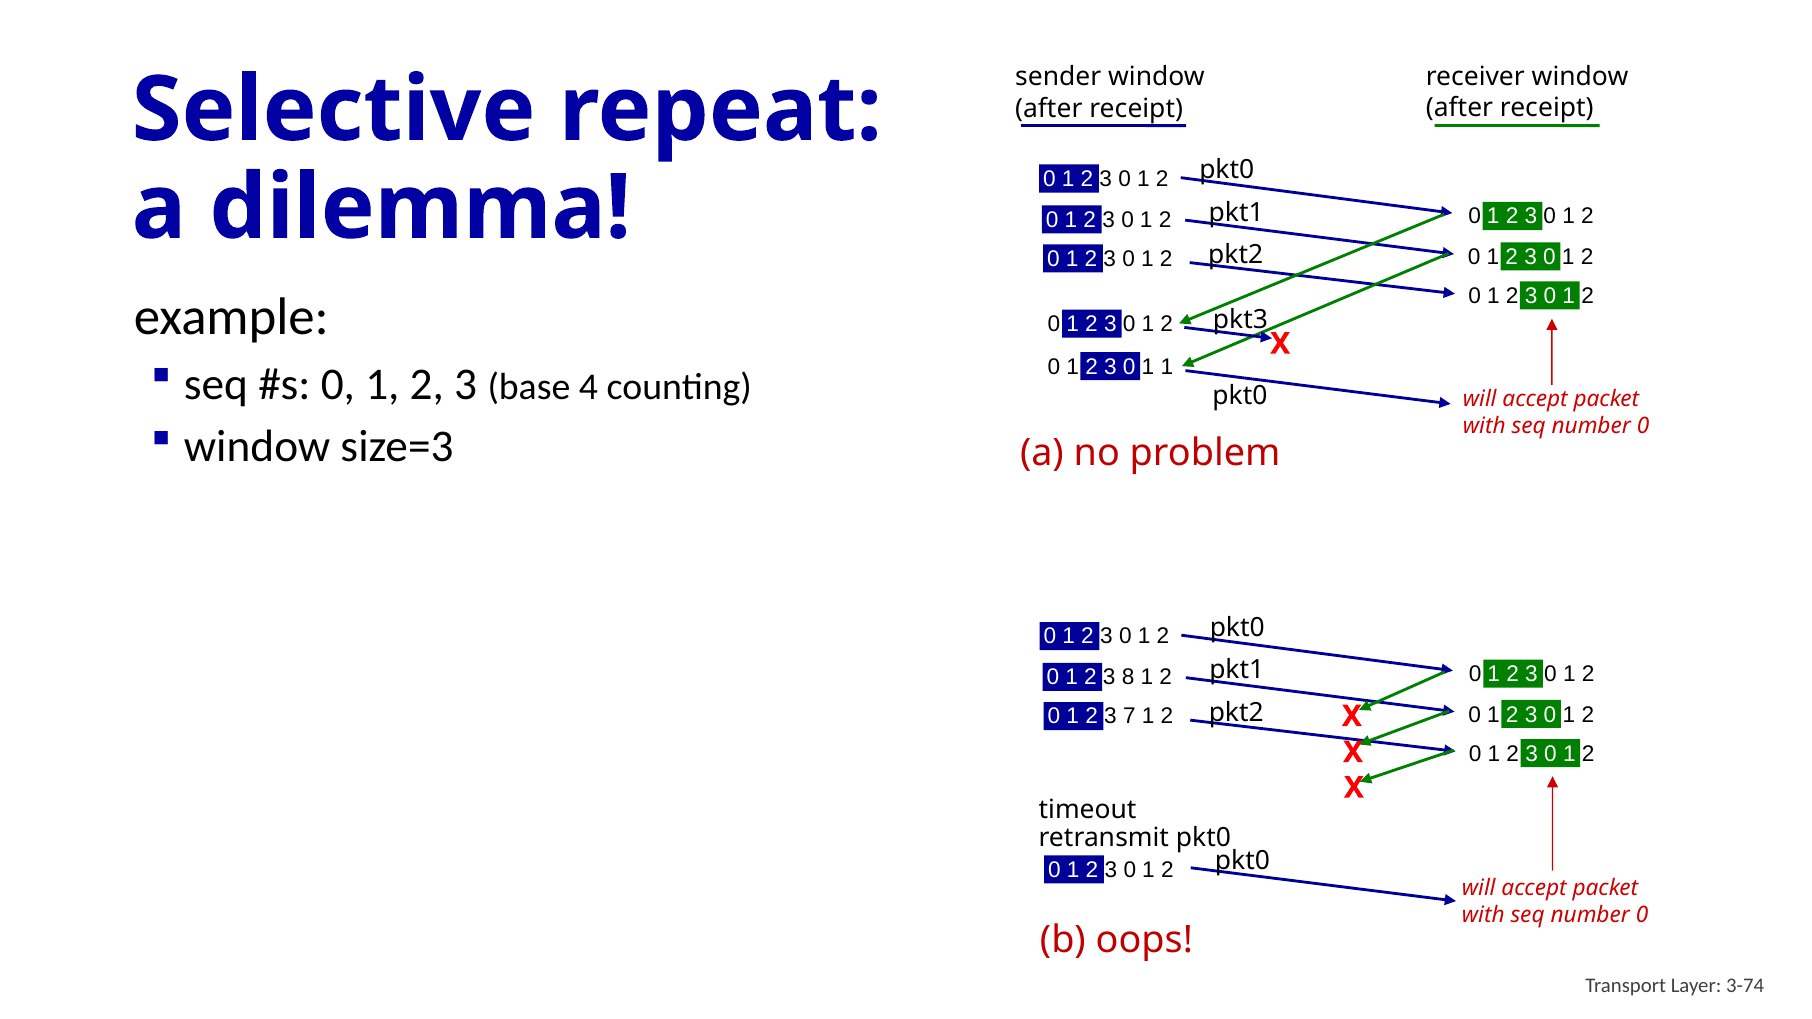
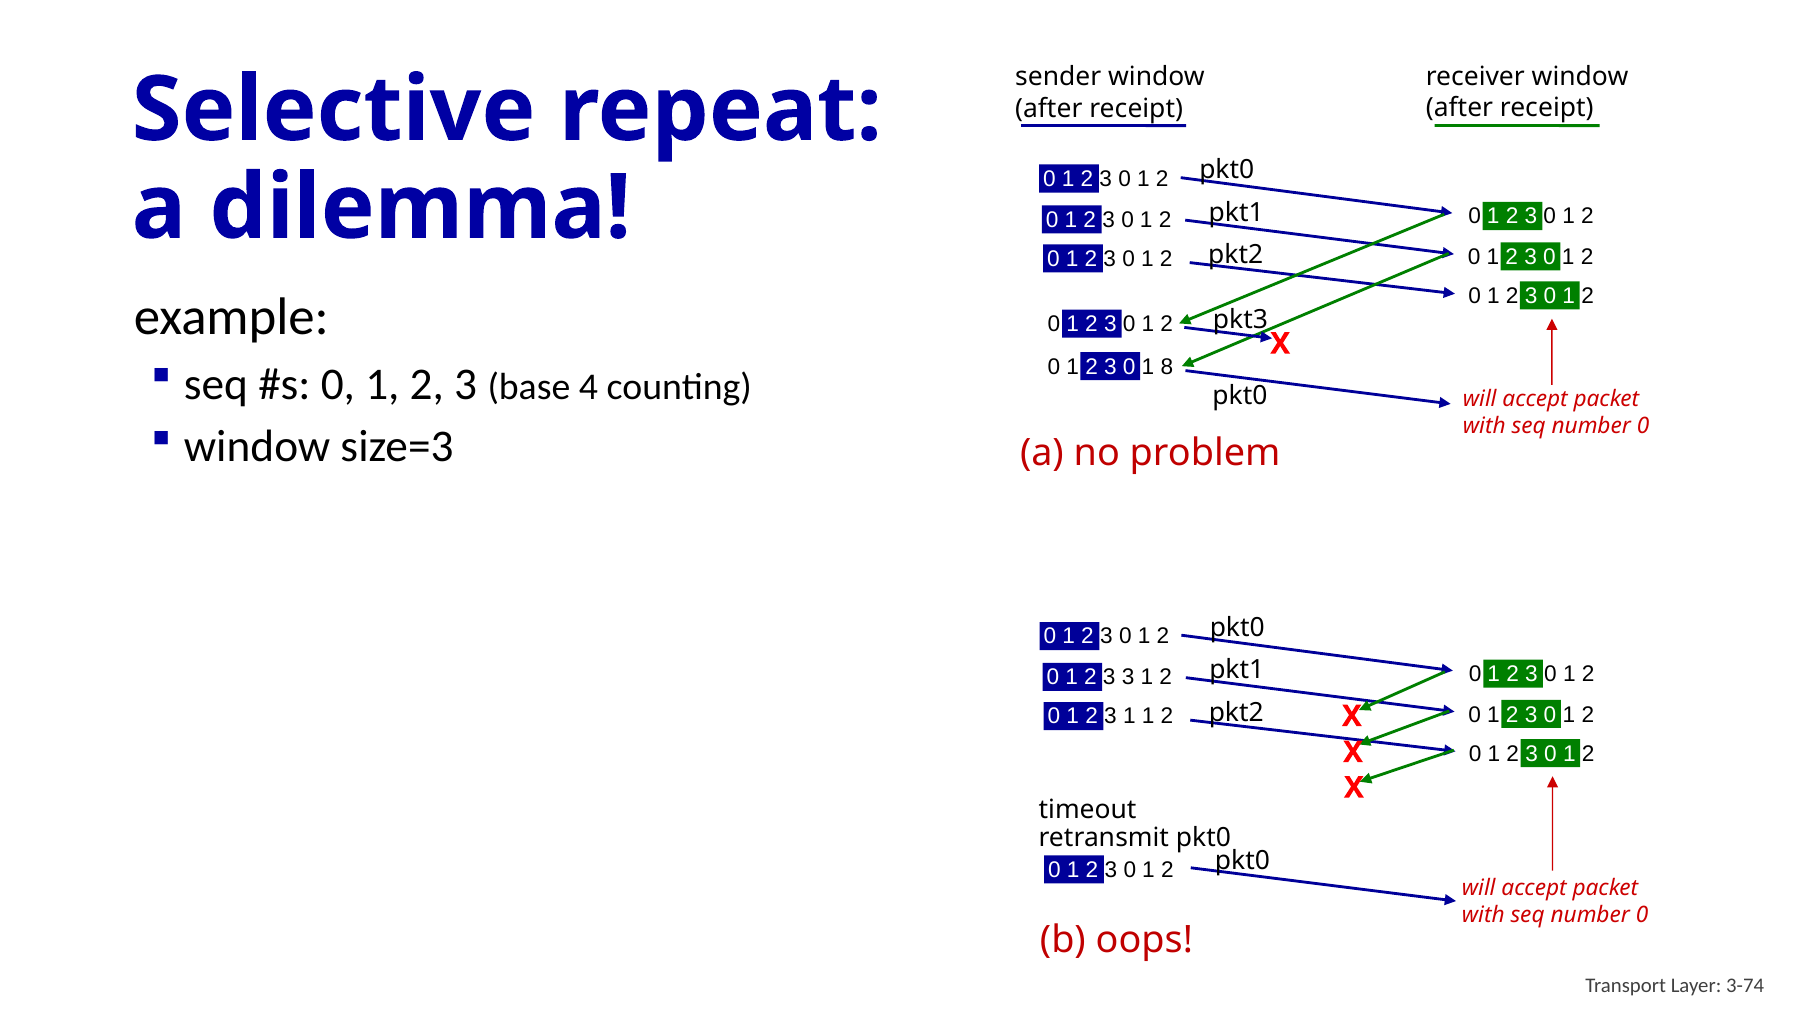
1 1: 1 -> 8 (1167, 367)
3 8: 8 -> 3 (1128, 677)
2 3 7: 7 -> 1 (1129, 717)
